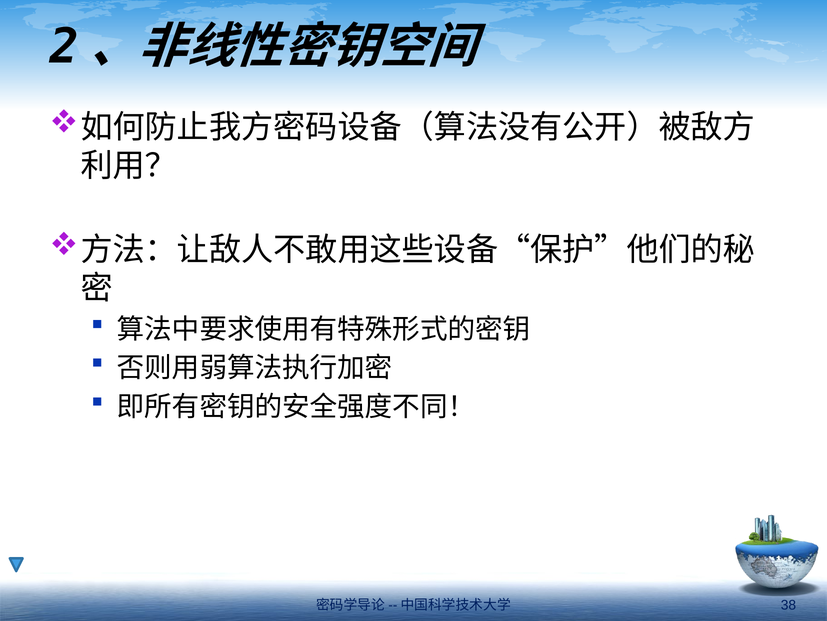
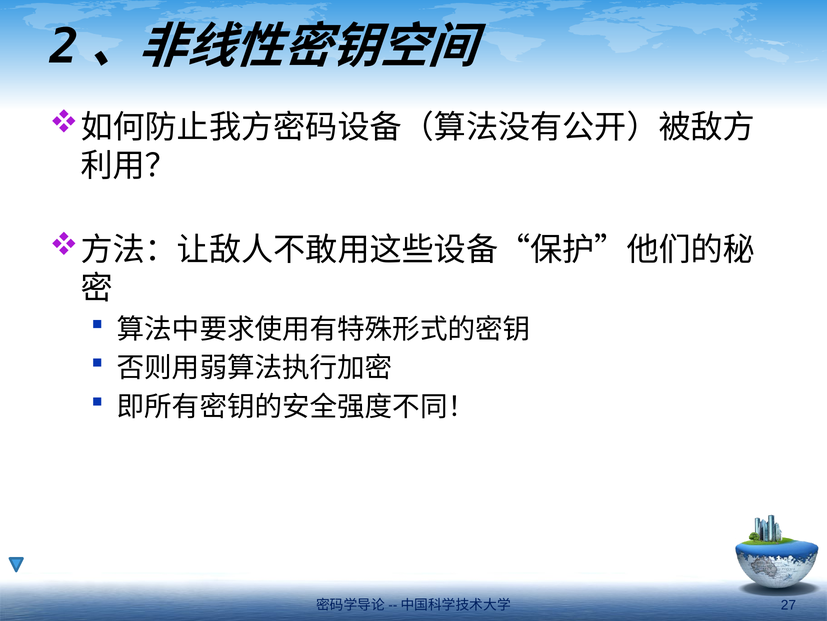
38: 38 -> 27 (788, 605)
